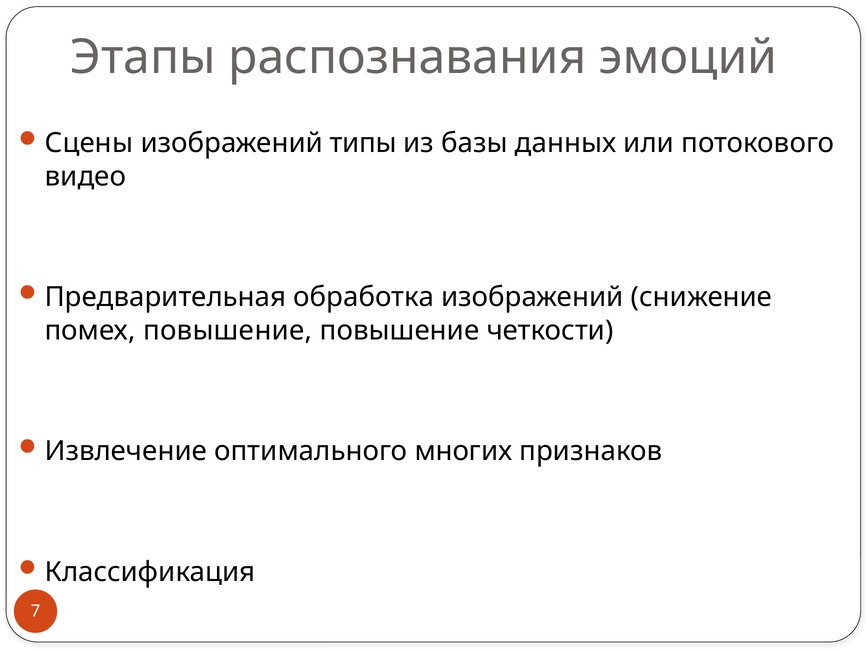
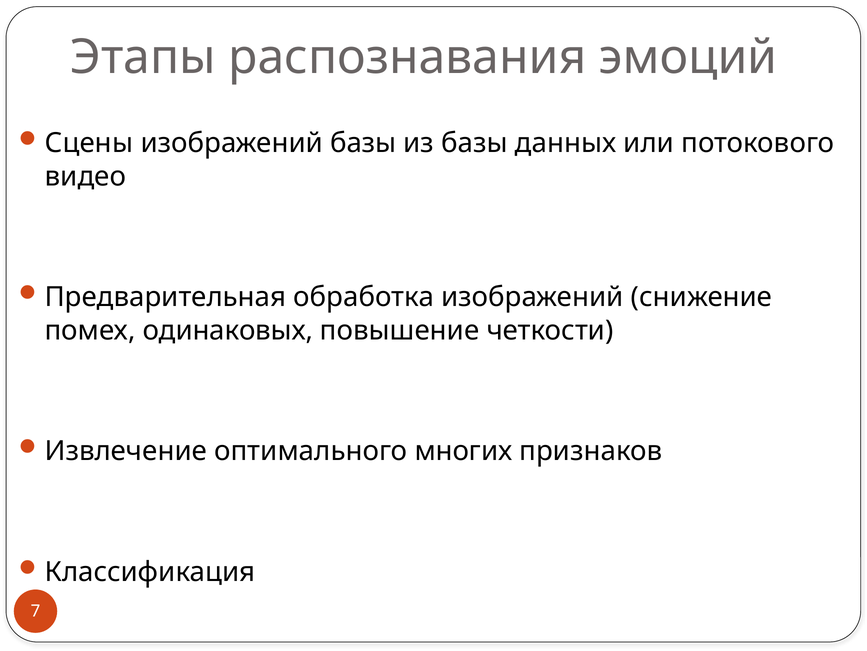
изображений типы: типы -> базы (363, 143)
помех повышение: повышение -> одинаковых (228, 330)
